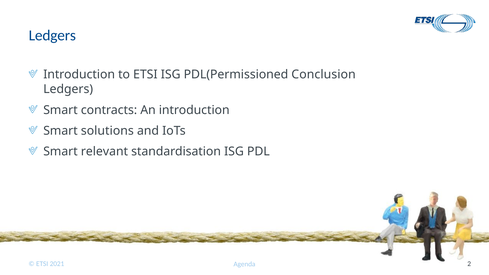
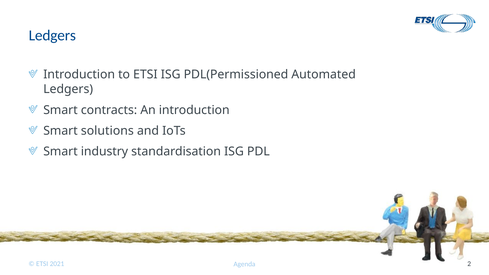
Conclusion: Conclusion -> Automated (324, 75)
relevant: relevant -> industry (104, 152)
